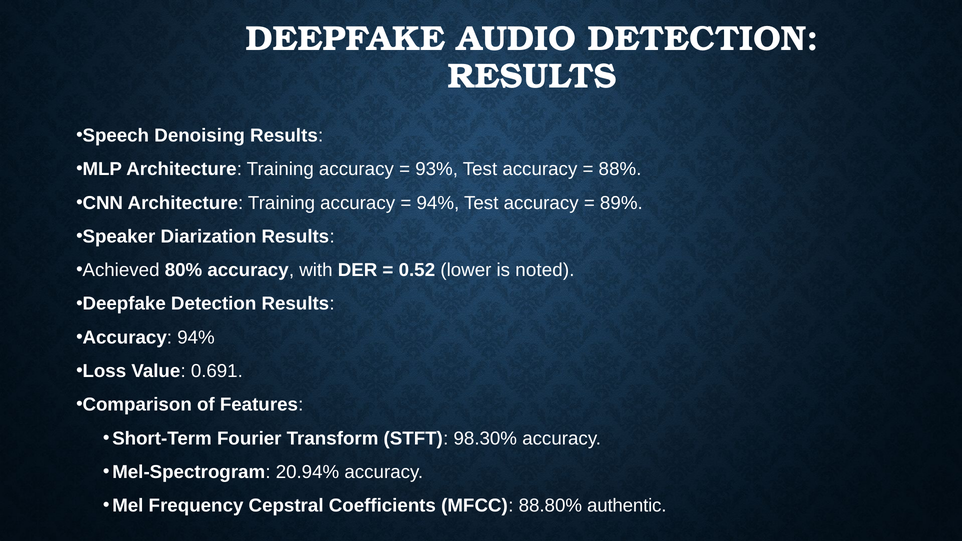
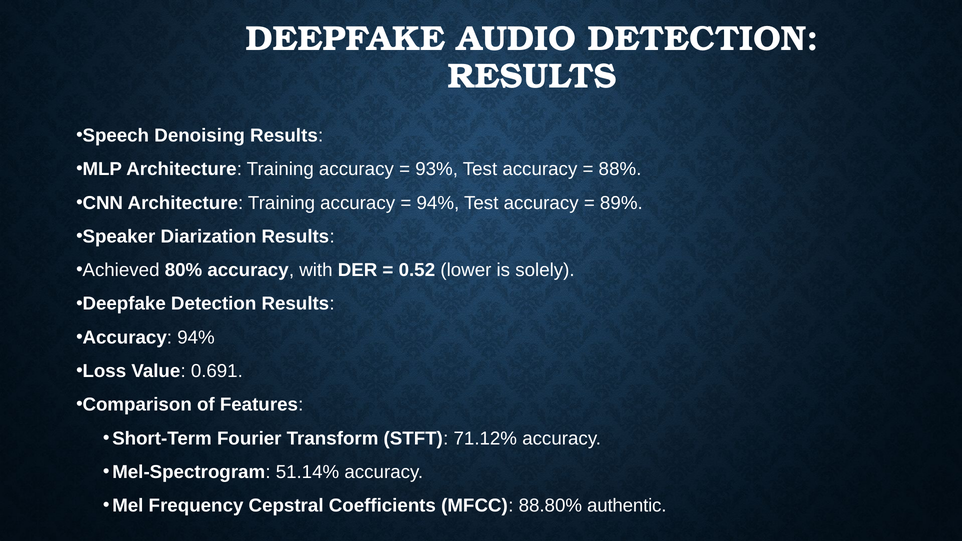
noted: noted -> solely (545, 270)
98.30%: 98.30% -> 71.12% (485, 439)
20.94%: 20.94% -> 51.14% (307, 472)
